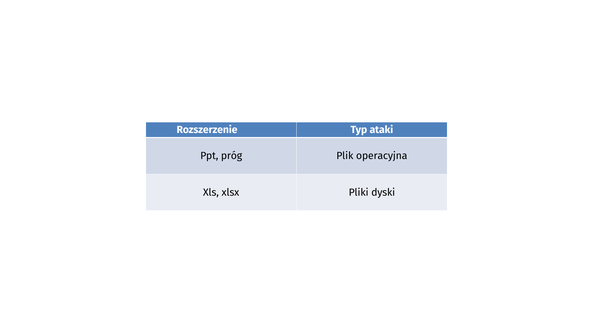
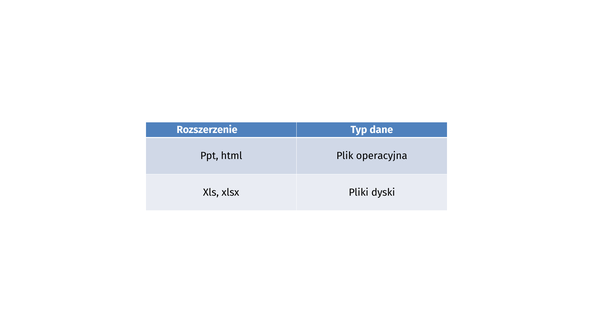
ataki: ataki -> dane (381, 130)
próg: próg -> html (232, 156)
